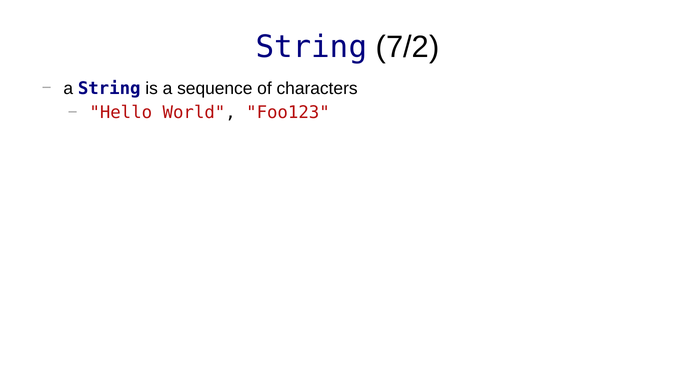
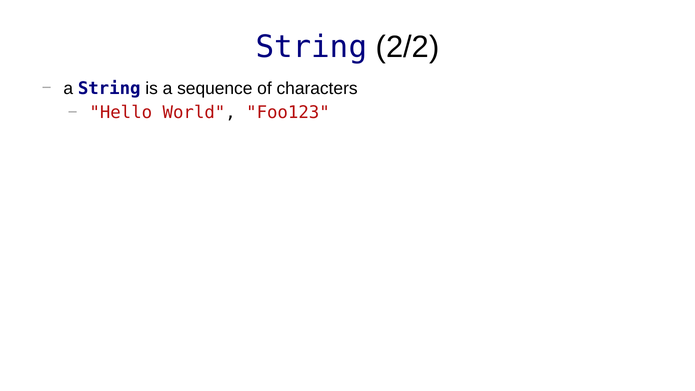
7/2: 7/2 -> 2/2 (408, 47)
